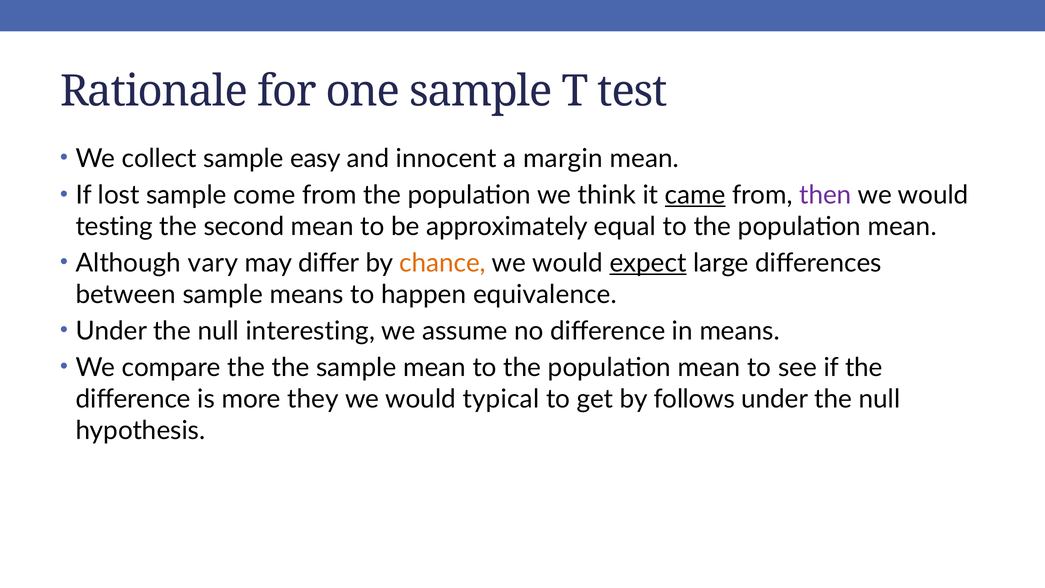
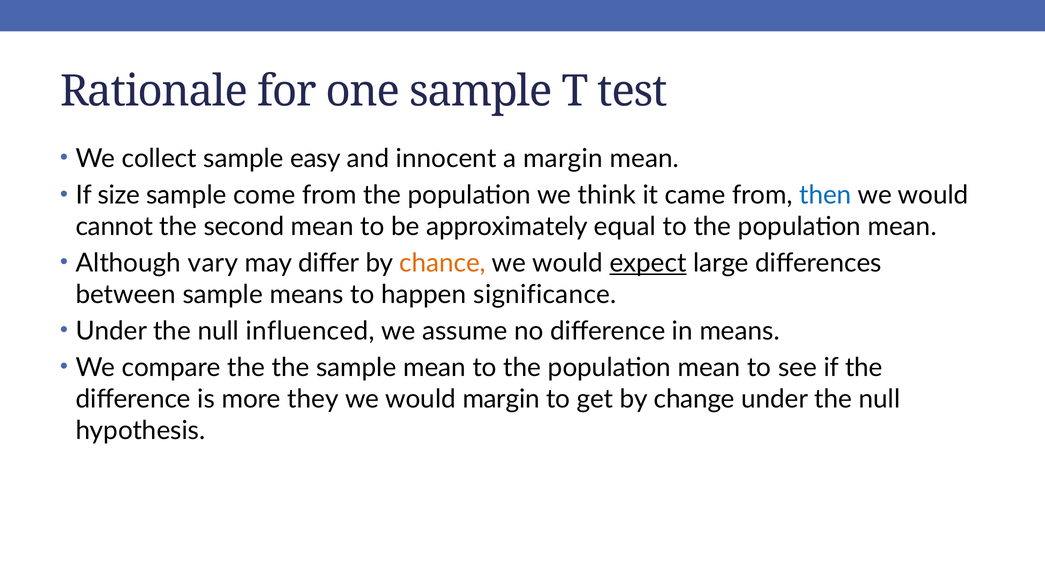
lost: lost -> size (119, 195)
came underline: present -> none (695, 195)
then colour: purple -> blue (825, 195)
testing: testing -> cannot (114, 226)
equivalence: equivalence -> significance (545, 294)
interesting: interesting -> influenced (310, 331)
would typical: typical -> margin (501, 399)
follows: follows -> change (694, 399)
